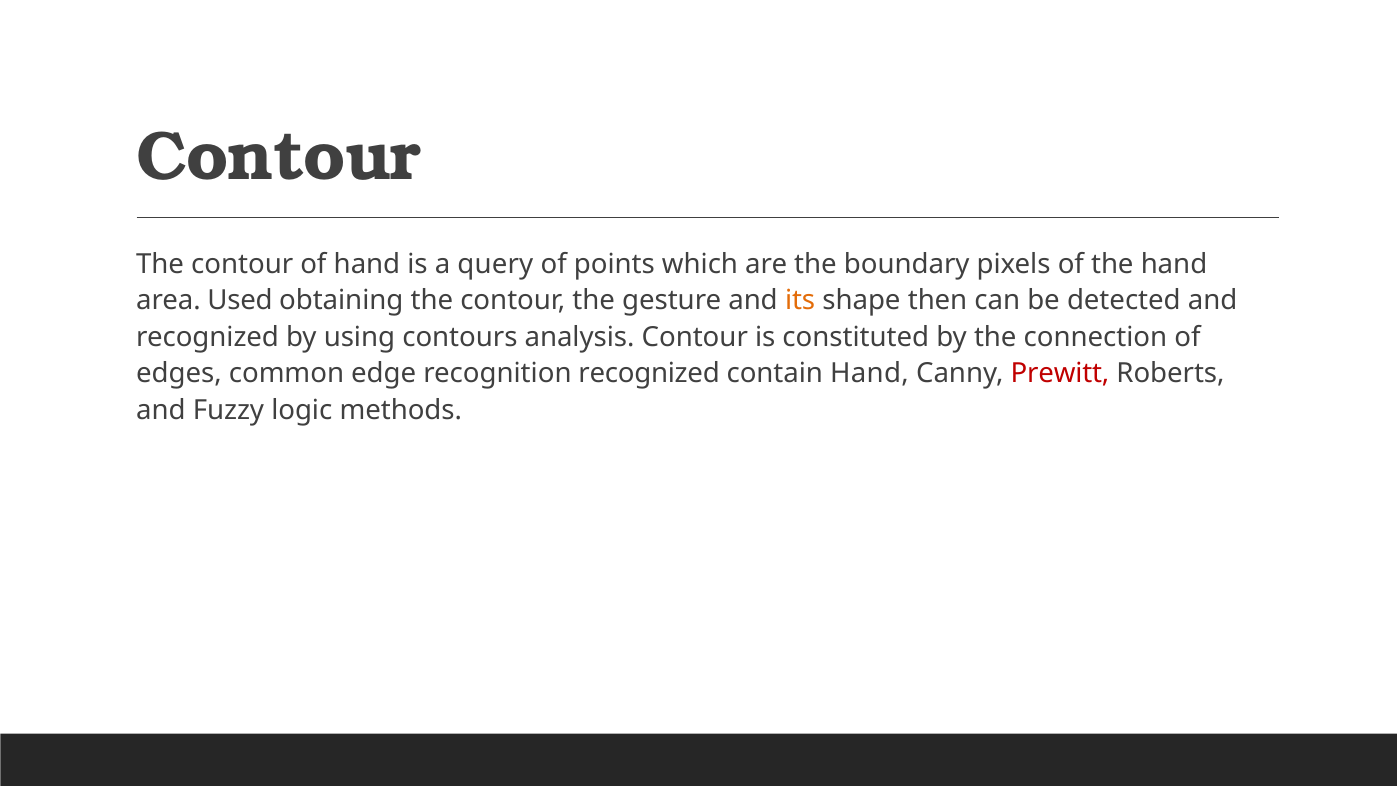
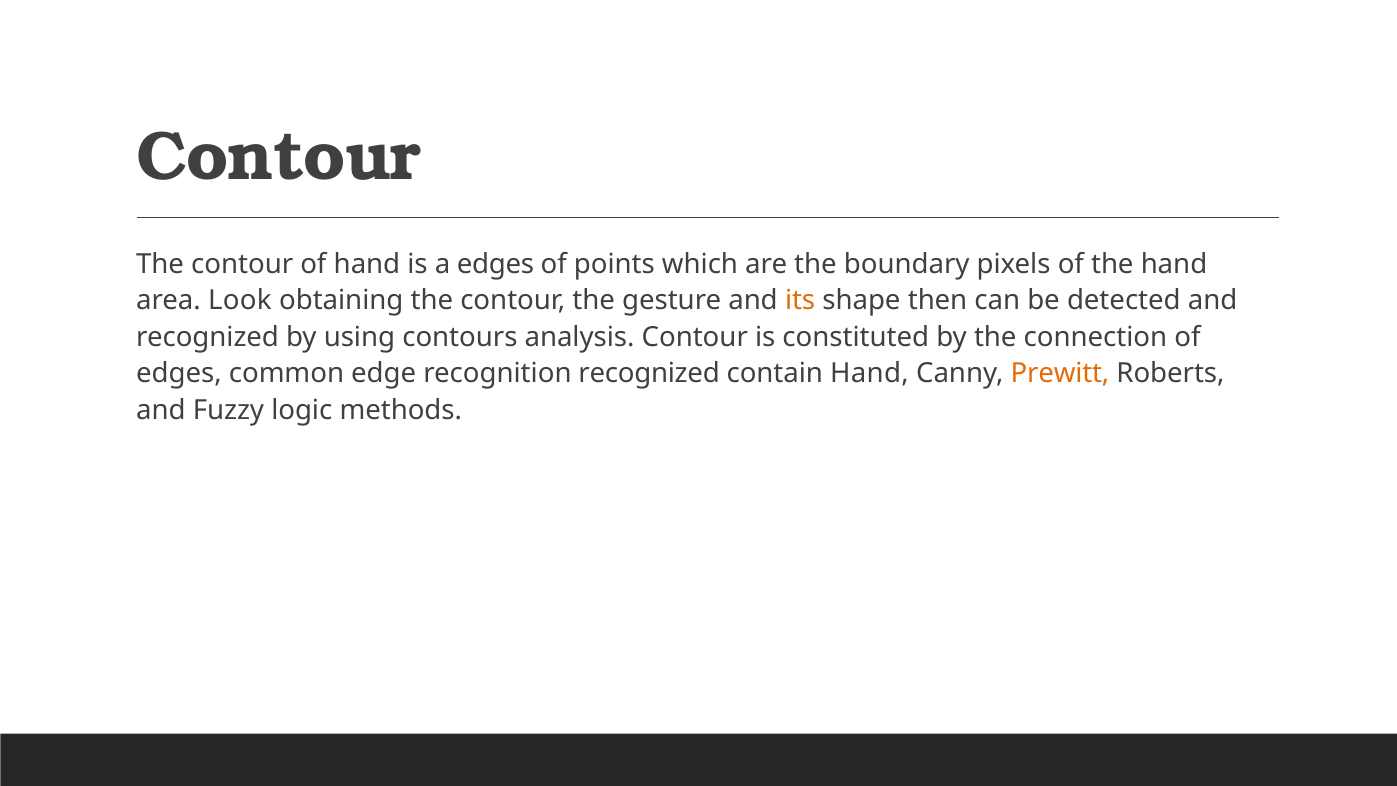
a query: query -> edges (496, 264)
Used: Used -> Look (240, 301)
Prewitt colour: red -> orange (1060, 373)
